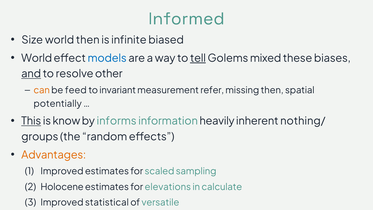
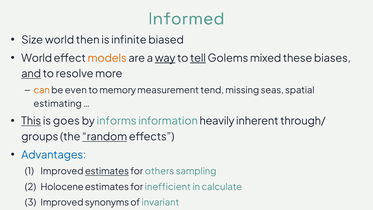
models colour: blue -> orange (107, 58)
way underline: none -> present (165, 58)
other: other -> more (109, 74)
feed: feed -> even (76, 90)
invariant: invariant -> memory (118, 90)
refer: refer -> tend (212, 90)
missing then: then -> seas (272, 90)
potentially: potentially -> estimating (58, 104)
know: know -> goes (66, 121)
nothing/: nothing/ -> through/ (303, 121)
random underline: none -> present (105, 137)
Advantages colour: orange -> blue (54, 155)
estimates underline: none -> present (107, 171)
scaled: scaled -> others (159, 171)
elevations: elevations -> inefficient (168, 187)
statistical: statistical -> synonyms (107, 202)
versatile: versatile -> invariant (160, 202)
